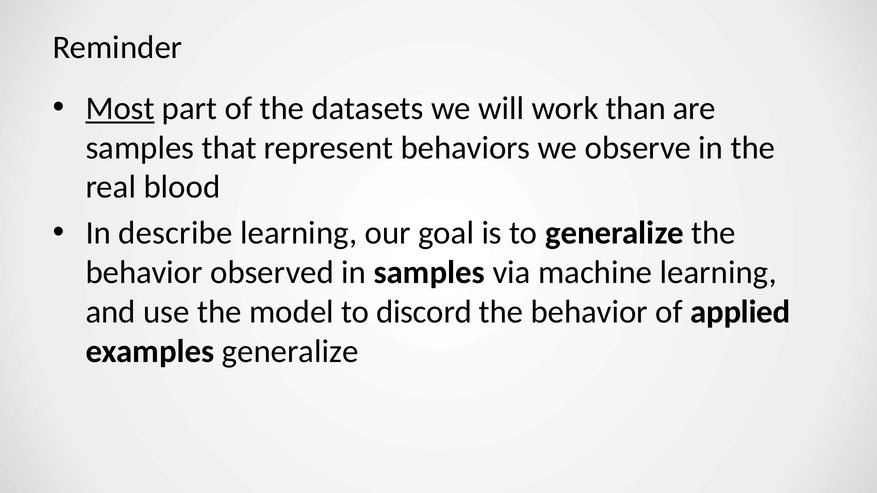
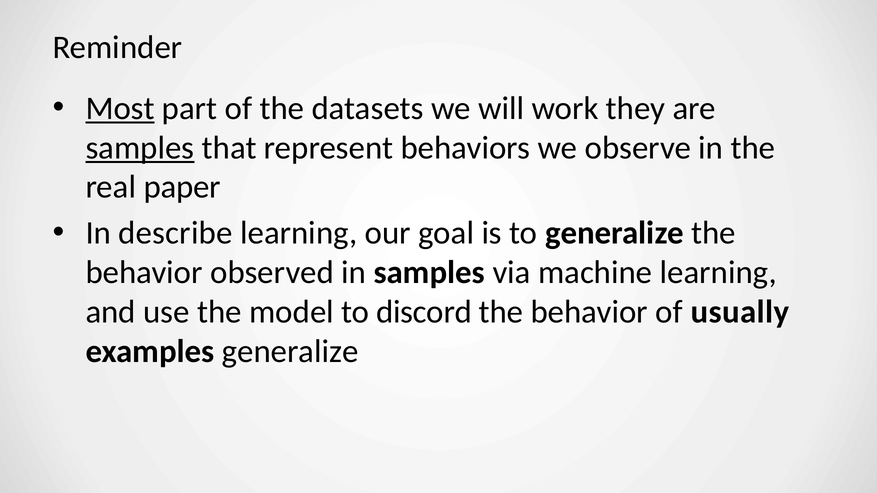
than: than -> they (636, 108)
samples underline: none -> present (140, 148)
blood: blood -> paper (182, 187)
applied: applied -> usually (740, 312)
